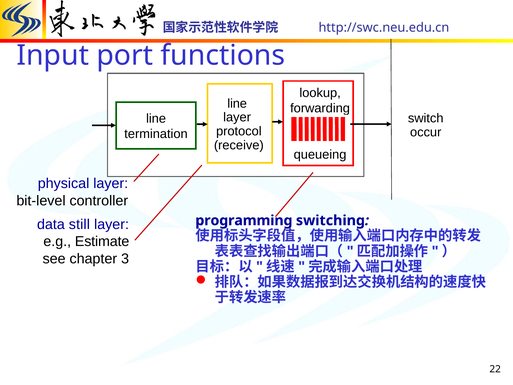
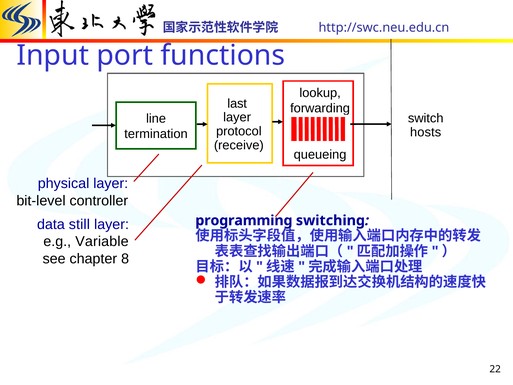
line: line -> last (237, 103)
occur: occur -> hosts (426, 132)
Estimate: Estimate -> Variable (102, 241)
3: 3 -> 8 (125, 259)
